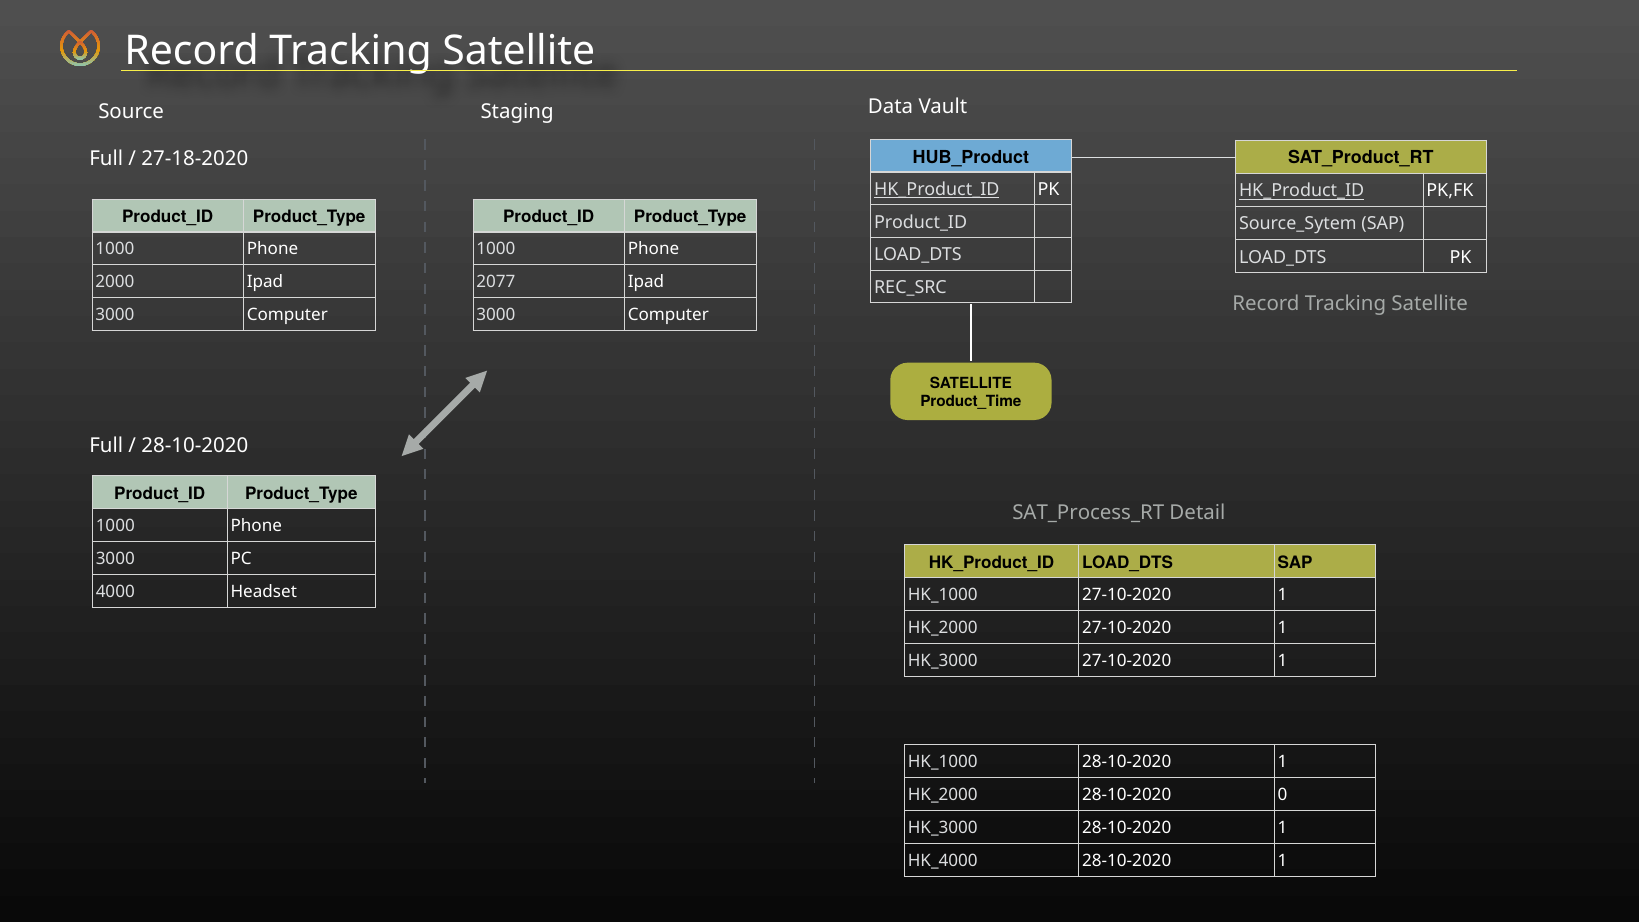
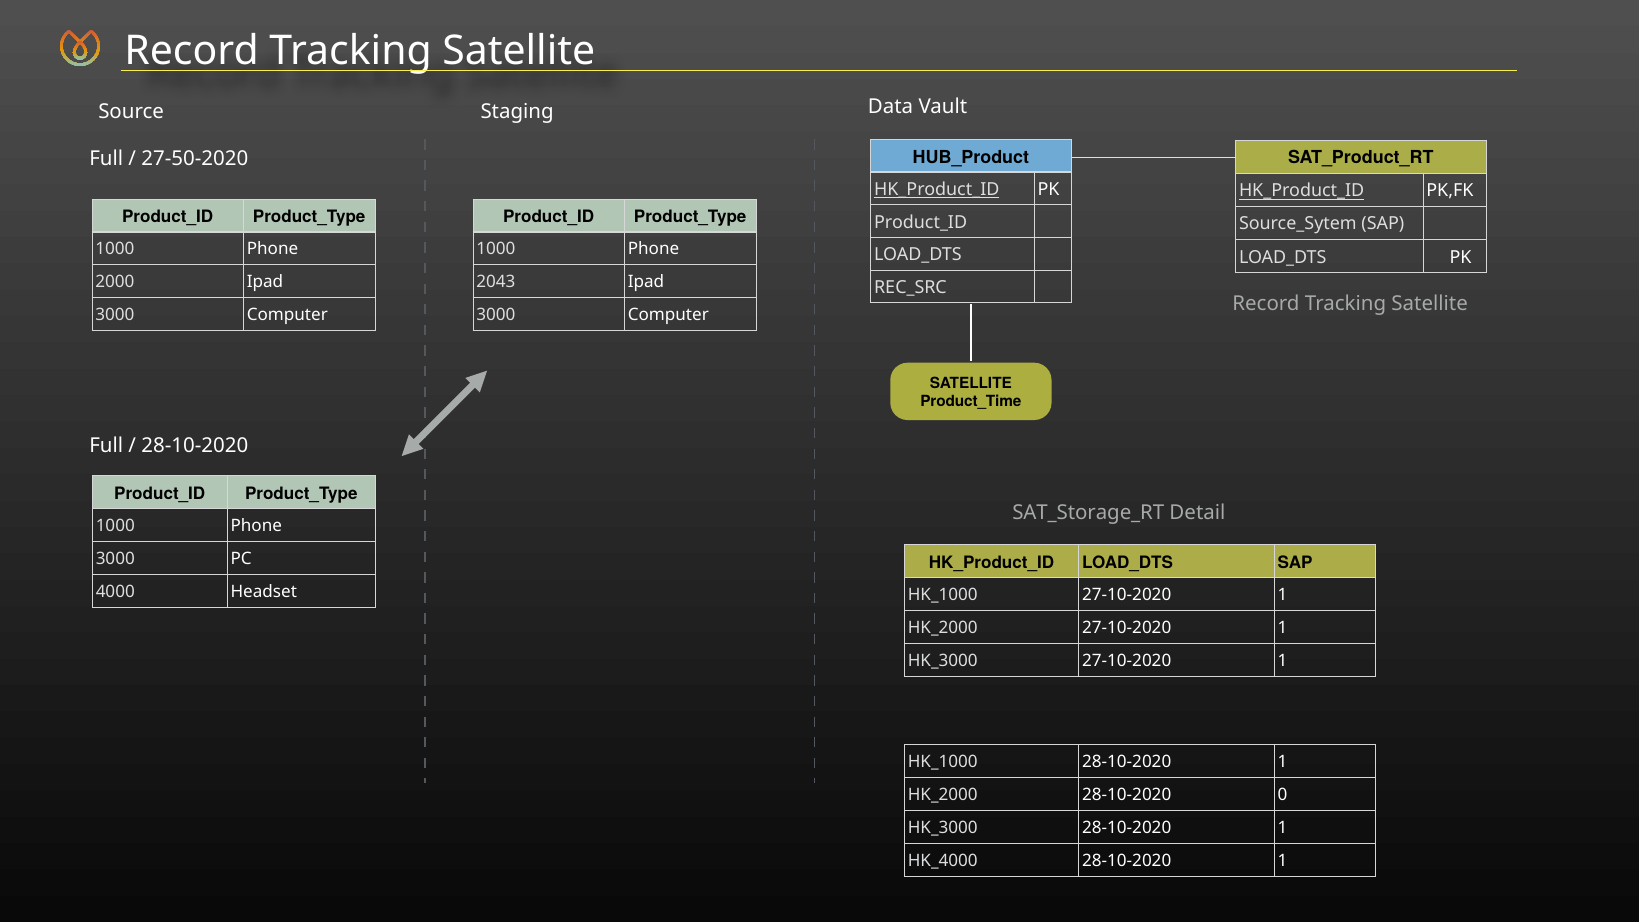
27-18-2020: 27-18-2020 -> 27-50-2020 (195, 159)
2077: 2077 -> 2043 (496, 282)
SAT_Process_RT: SAT_Process_RT -> SAT_Storage_RT (1088, 513)
